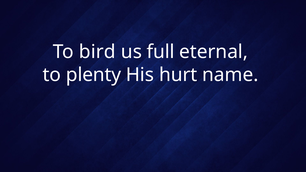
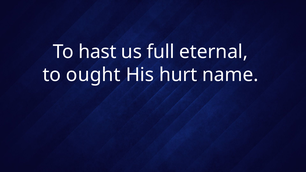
bird: bird -> hast (97, 52)
plenty: plenty -> ought (93, 75)
